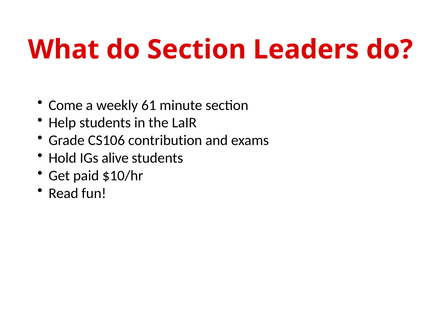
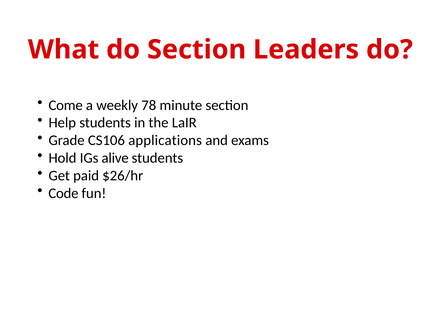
61: 61 -> 78 (149, 105)
contribution: contribution -> applications (165, 141)
$10/hr: $10/hr -> $26/hr (123, 176)
Read: Read -> Code (63, 194)
